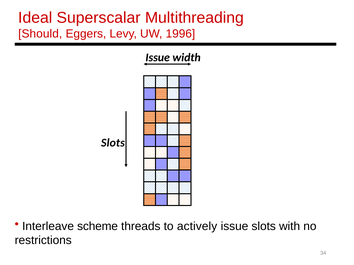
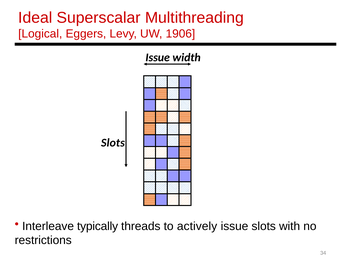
Should: Should -> Logical (40, 34)
1996: 1996 -> 1906 (180, 34)
scheme: scheme -> typically (98, 227)
